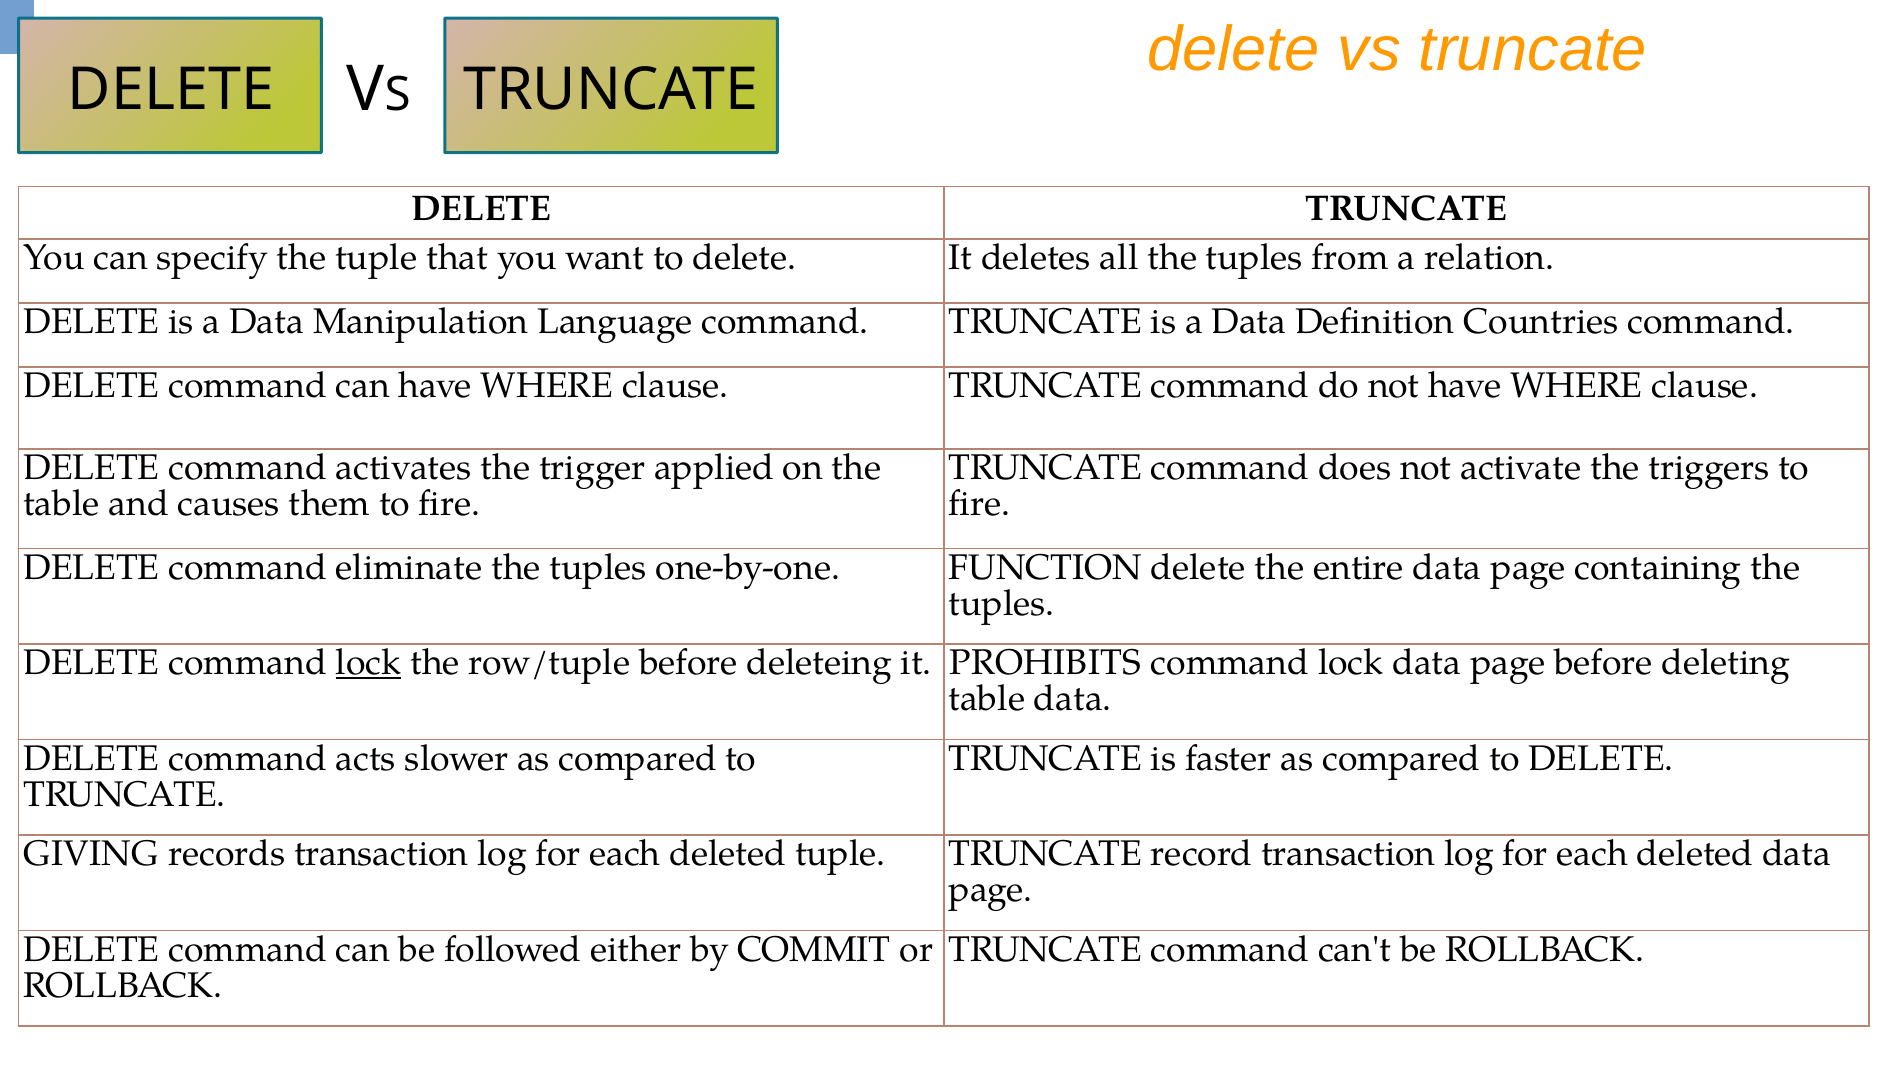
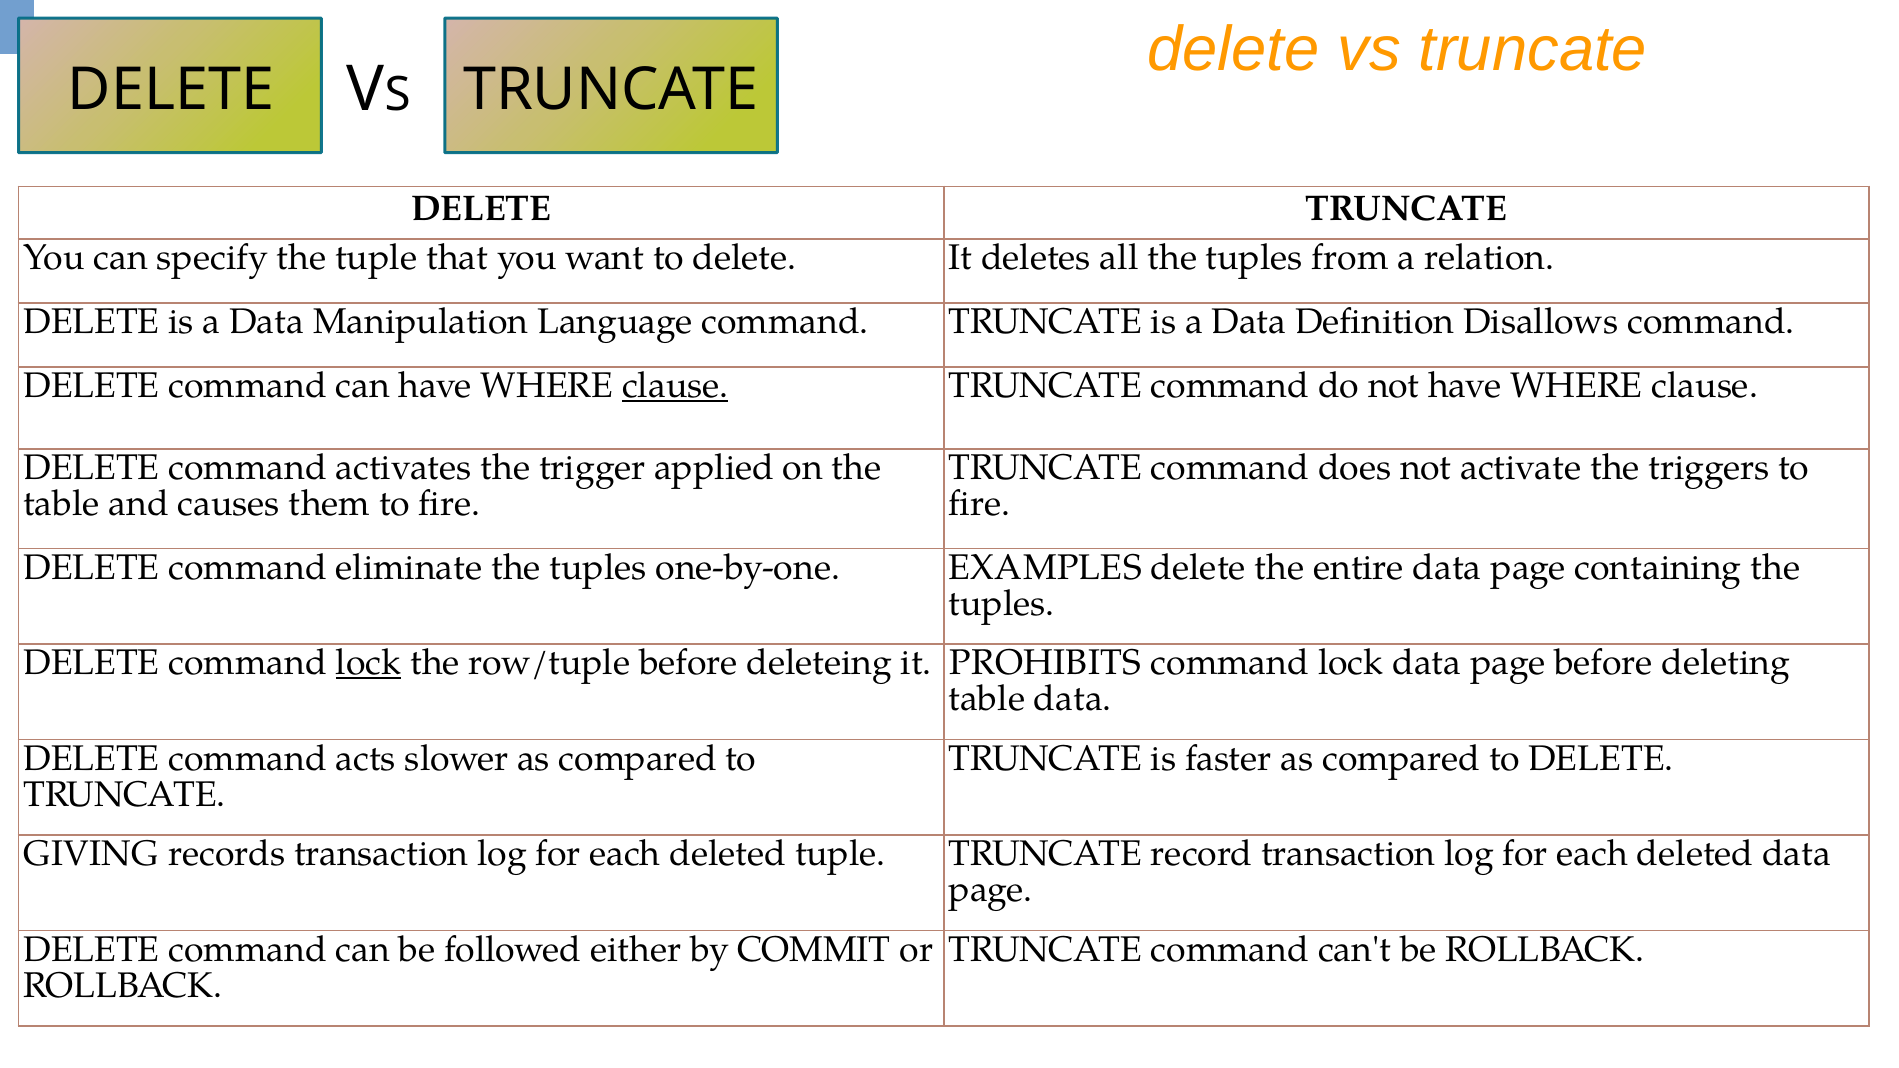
Countries: Countries -> Disallows (1541, 322)
clause underline: none -> present (675, 386)
FUNCTION: FUNCTION -> EXAMPLES (1045, 568)
